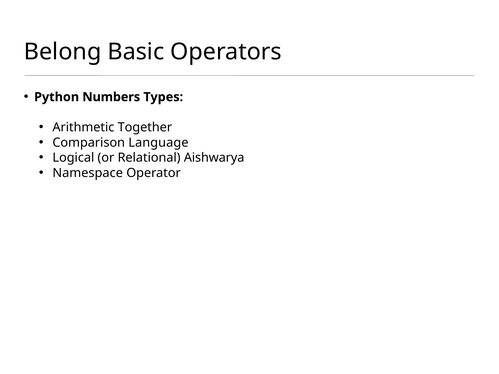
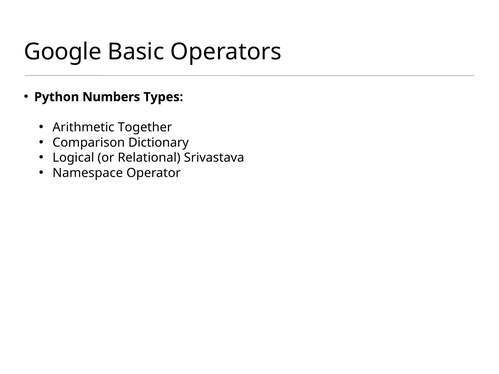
Belong: Belong -> Google (63, 52)
Language: Language -> Dictionary (159, 143)
Aishwarya: Aishwarya -> Srivastava (214, 158)
